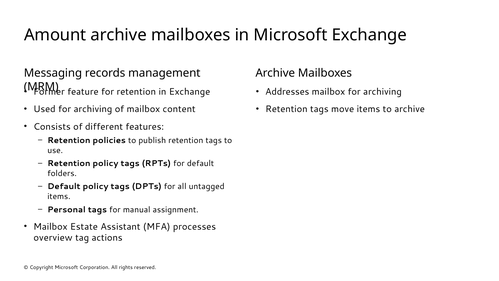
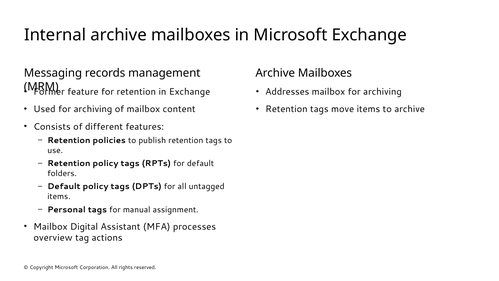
Amount: Amount -> Internal (55, 35)
Estate: Estate -> Digital (84, 226)
